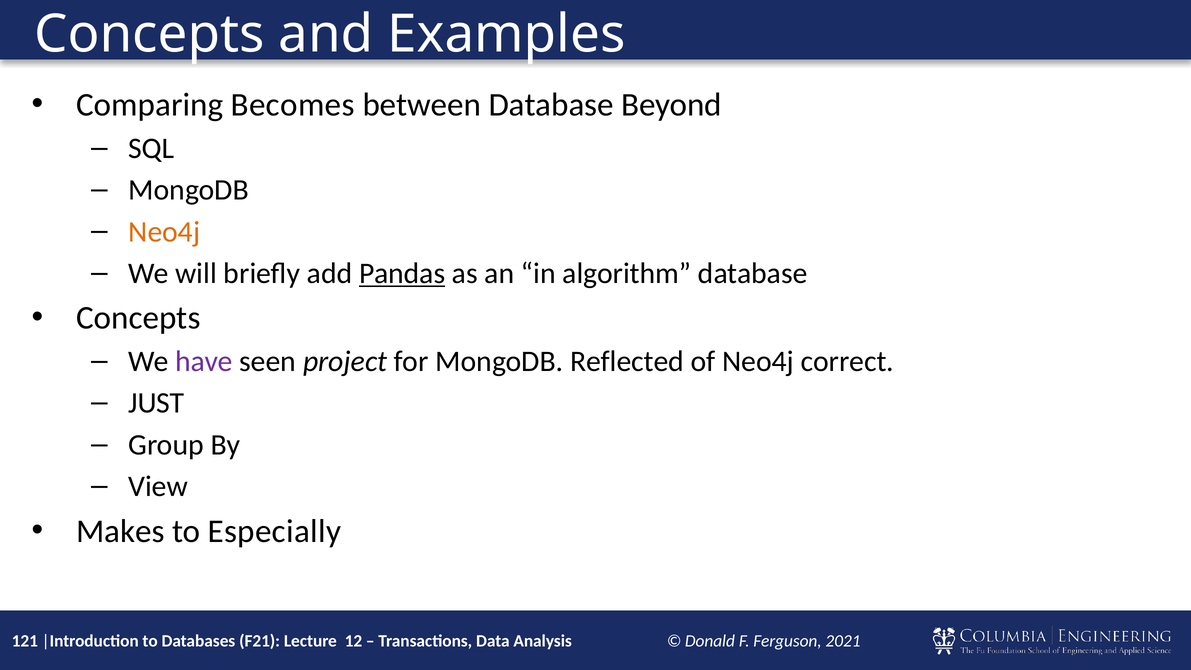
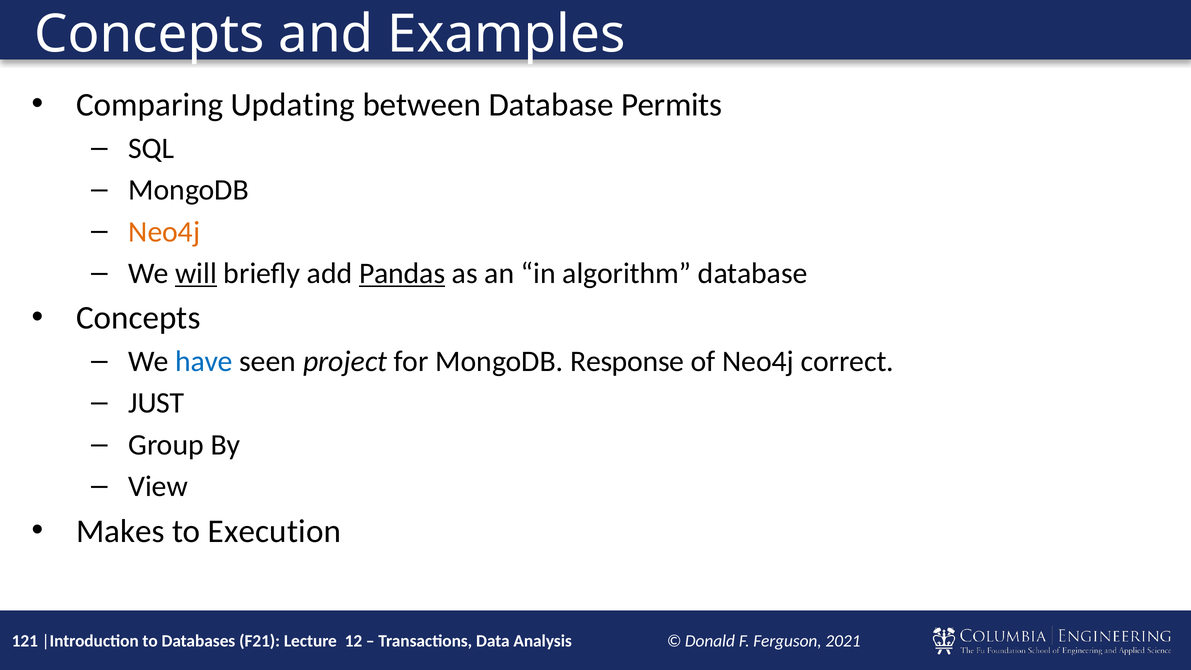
Becomes: Becomes -> Updating (293, 105)
Beyond: Beyond -> Permits (672, 105)
will underline: none -> present (196, 273)
have colour: purple -> blue (204, 361)
Reflected: Reflected -> Response (627, 361)
Especially: Especially -> Execution (274, 531)
